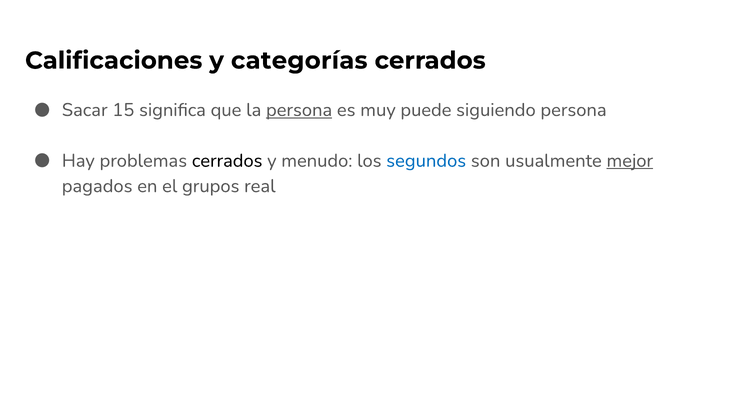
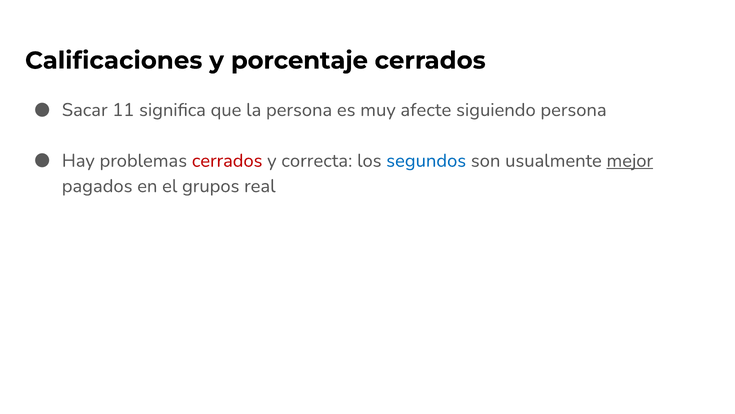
categorías: categorías -> porcentaje (299, 60)
15: 15 -> 11 (123, 110)
persona underline: present -> none (299, 110)
puede: puede -> afecte (426, 110)
cerrados colour: black -> red (227, 160)
menudo: menudo -> correcta (317, 160)
